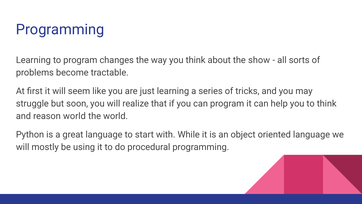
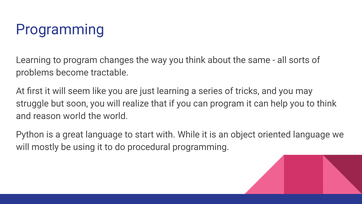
show: show -> same (259, 60)
